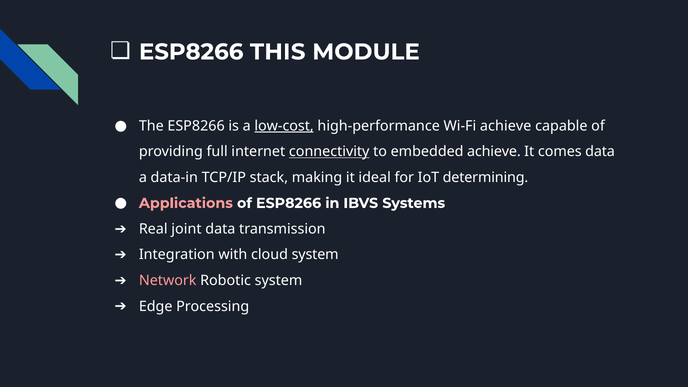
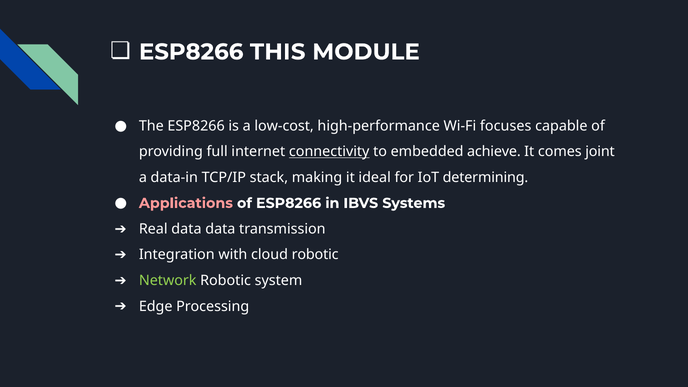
low-cost underline: present -> none (284, 126)
Wi-Fi achieve: achieve -> focuses (506, 126)
comes data: data -> joint (600, 152)
Real joint: joint -> data (186, 229)
cloud system: system -> robotic (315, 255)
Network colour: pink -> light green (168, 281)
